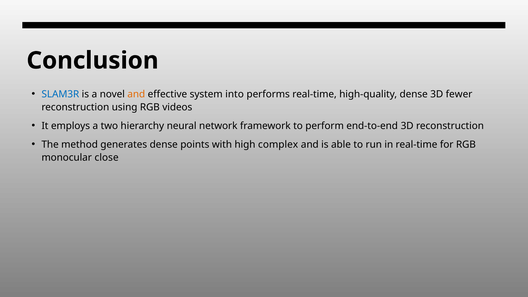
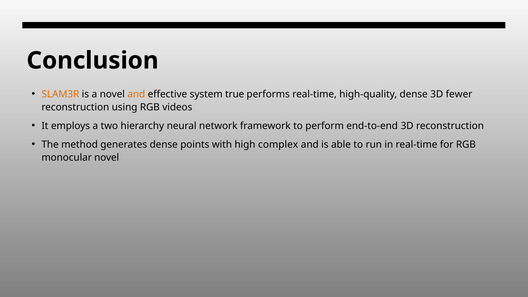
SLAM3R colour: blue -> orange (60, 94)
into: into -> true (235, 94)
monocular close: close -> novel (107, 158)
